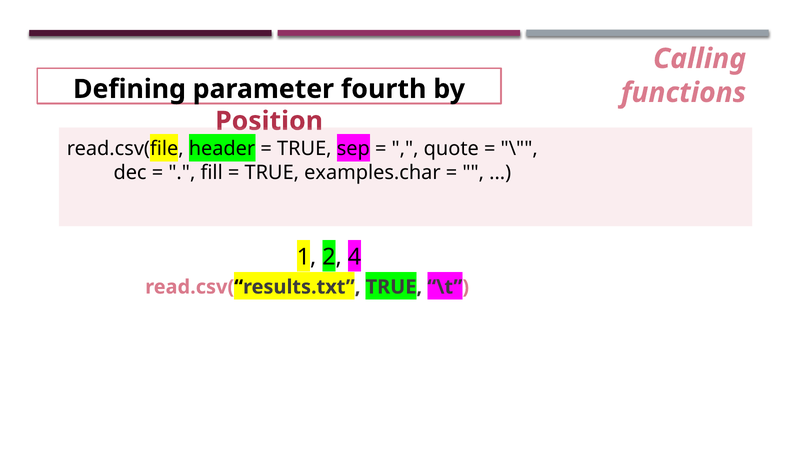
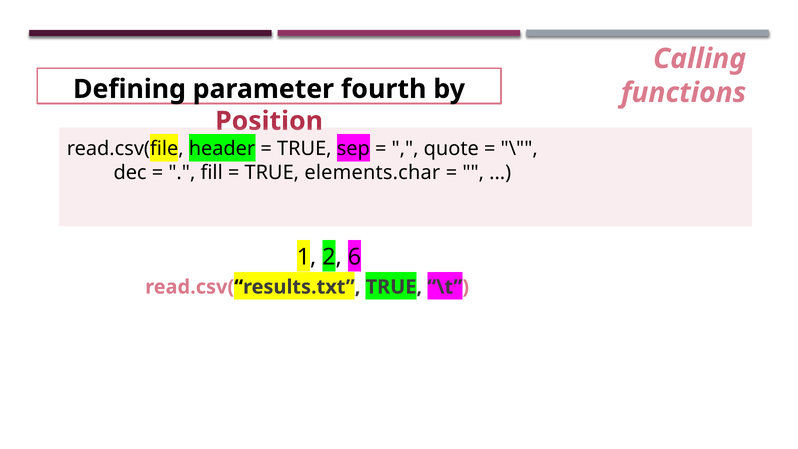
examples.char: examples.char -> elements.char (372, 173)
4: 4 -> 6 (355, 257)
